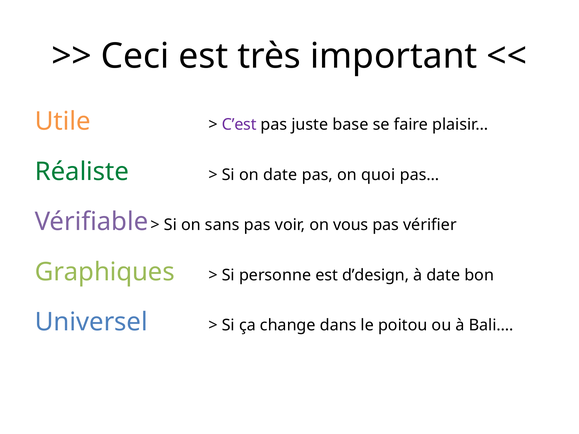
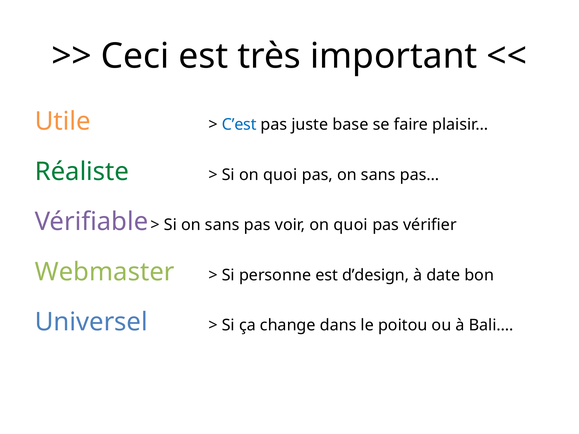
C’est colour: purple -> blue (239, 125)
Si on date: date -> quoi (280, 175)
pas on quoi: quoi -> sans (378, 175)
voir on vous: vous -> quoi (351, 225)
Graphiques: Graphiques -> Webmaster (105, 272)
